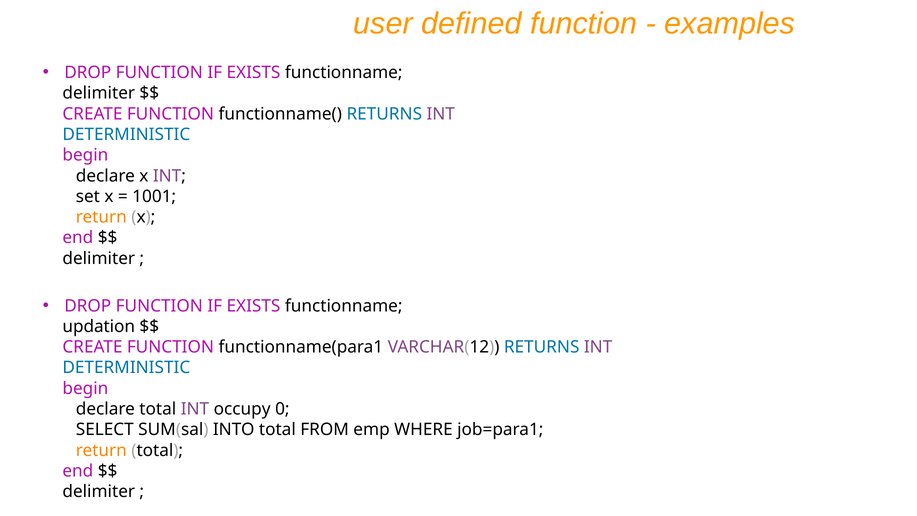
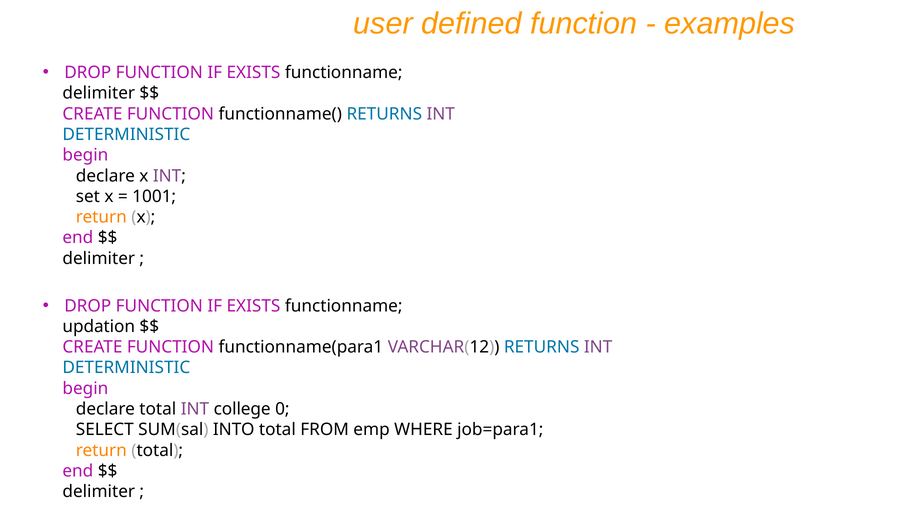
occupy: occupy -> college (242, 409)
